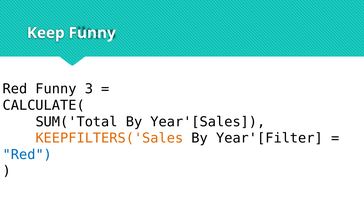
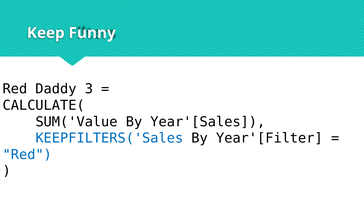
Red Funny: Funny -> Daddy (56, 89)
SUM('Total: SUM('Total -> SUM('Value (77, 122)
KEEPFILTERS('Sales colour: orange -> blue (109, 138)
